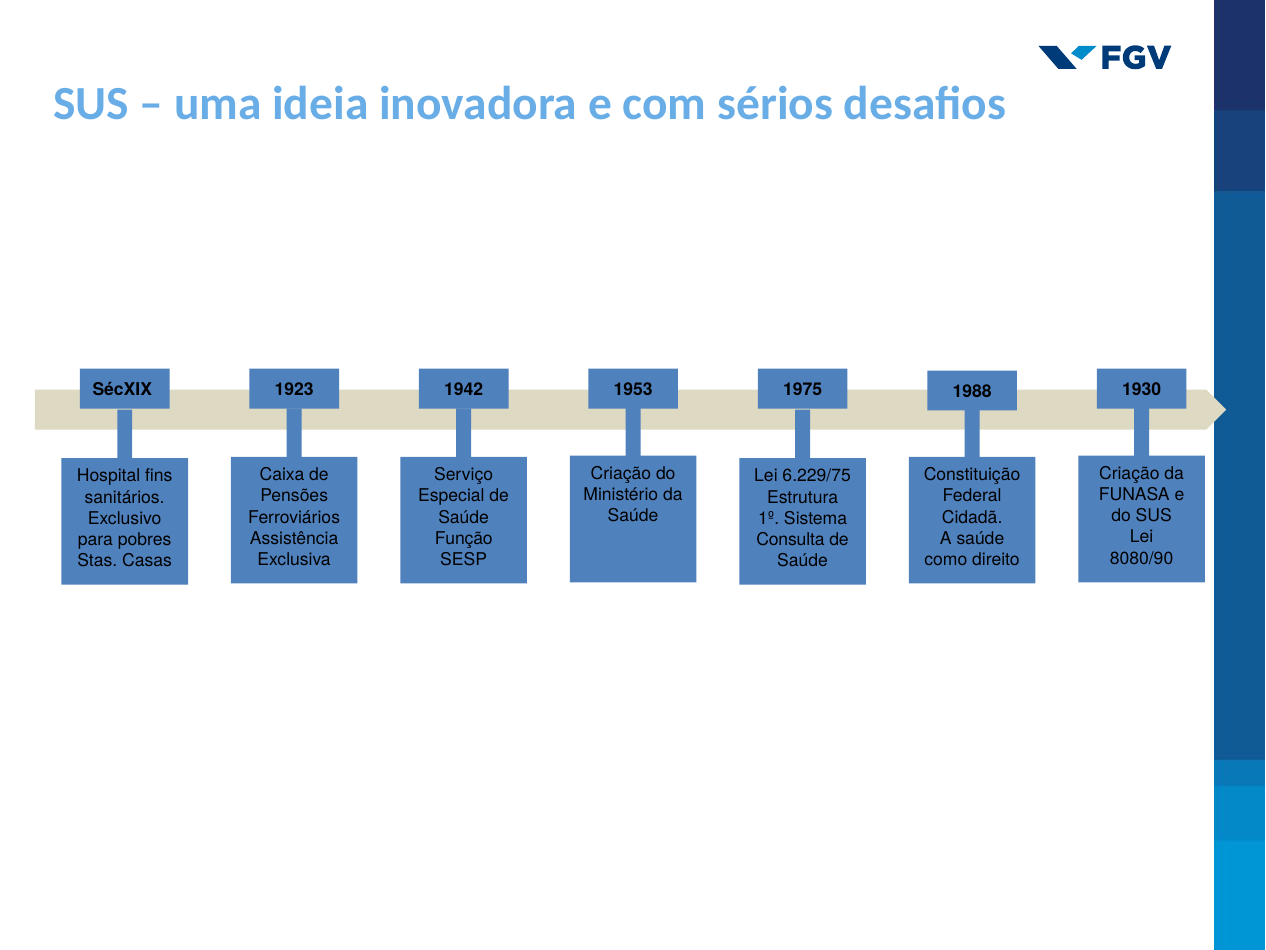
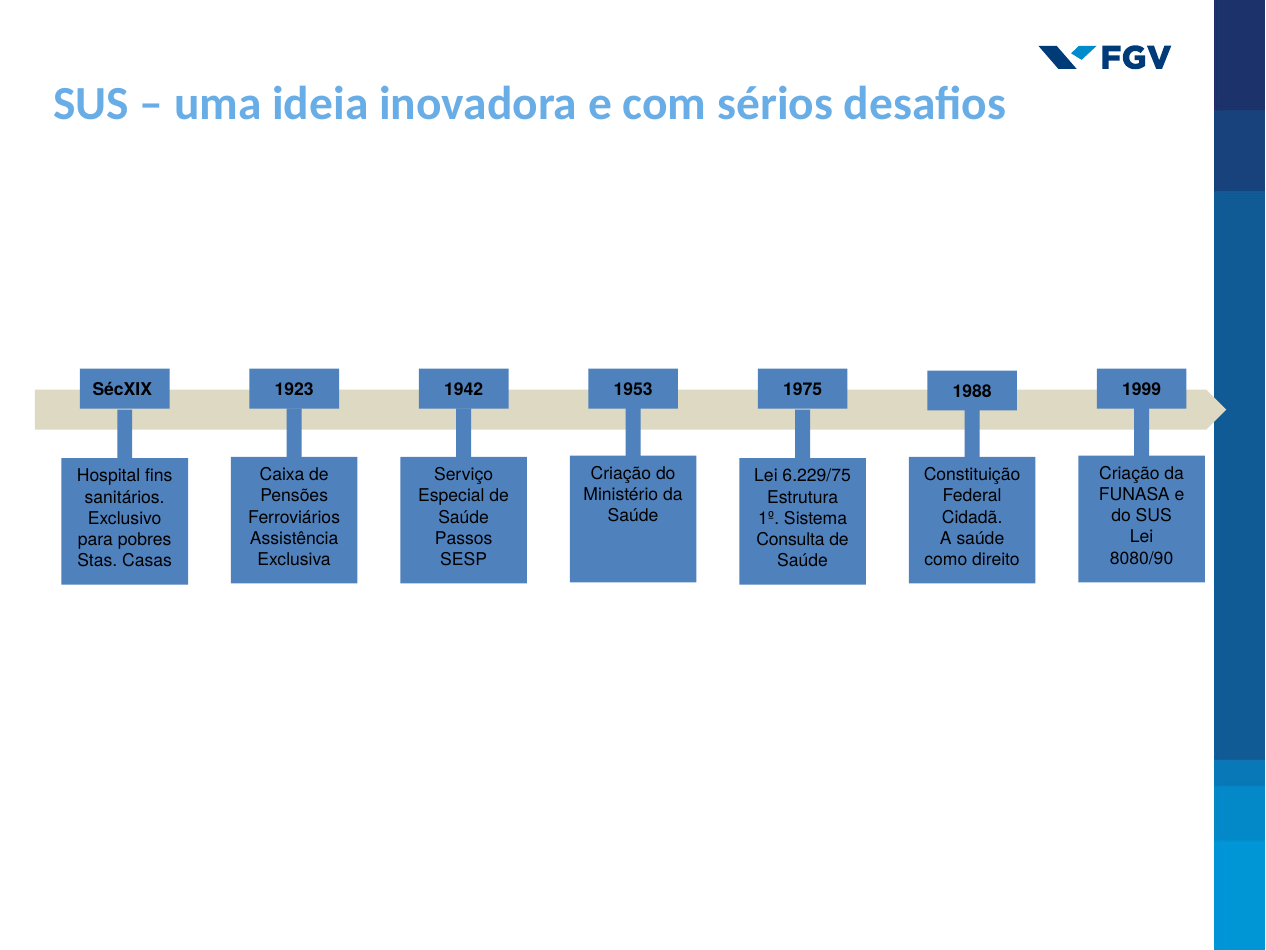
1930: 1930 -> 1999 (1142, 390)
Função: Função -> Passos (464, 538)
